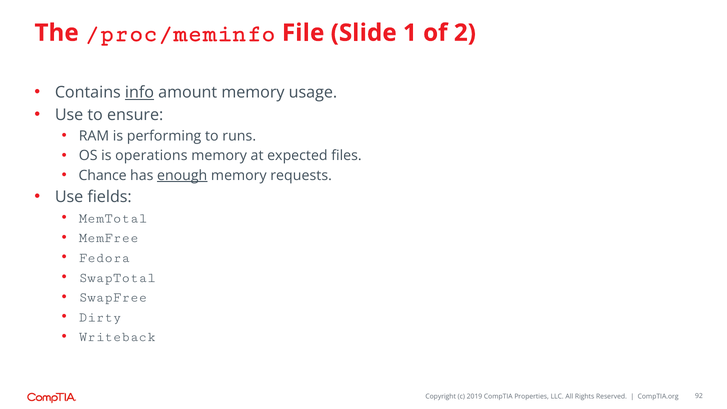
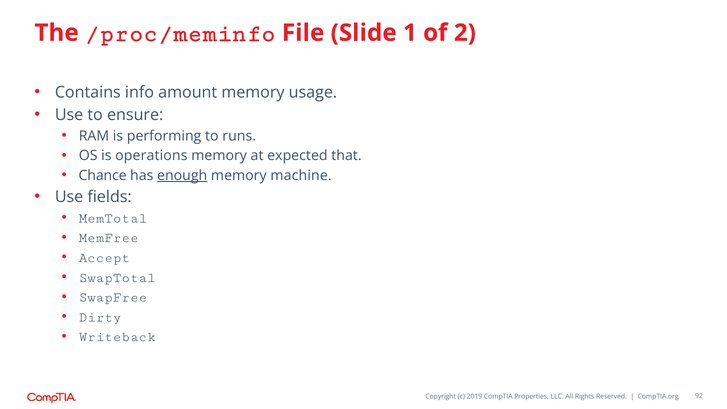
info underline: present -> none (139, 92)
files: files -> that (346, 156)
requests: requests -> machine (301, 175)
Fedora: Fedora -> Accept (104, 258)
